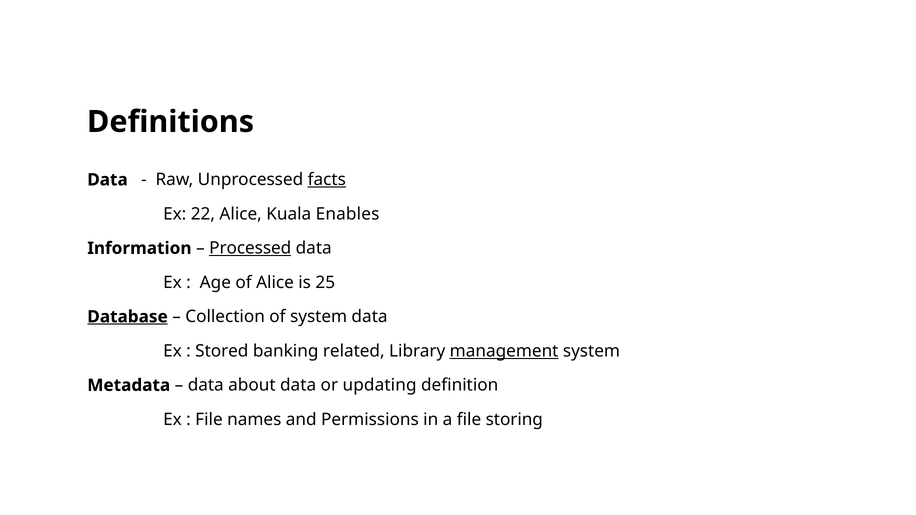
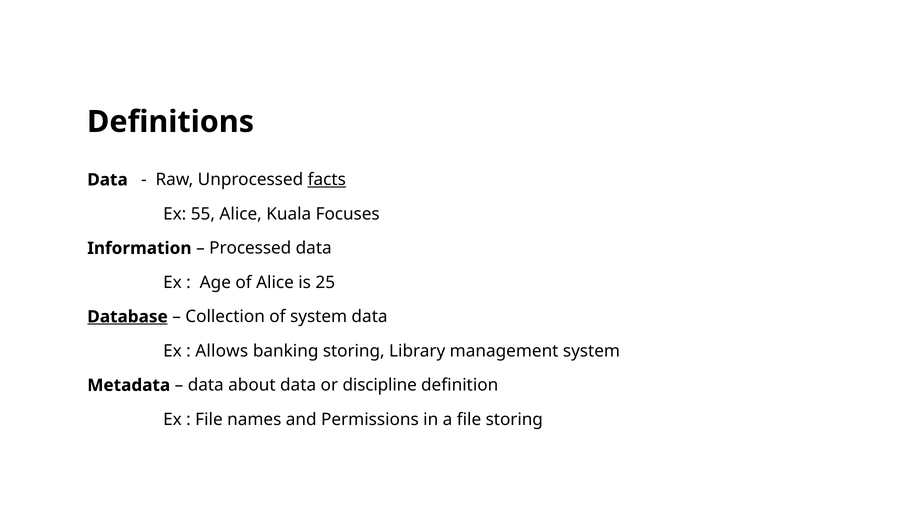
22: 22 -> 55 (203, 214)
Enables: Enables -> Focuses (348, 214)
Processed underline: present -> none (250, 248)
Stored: Stored -> Allows (222, 351)
banking related: related -> storing (354, 351)
management underline: present -> none (504, 351)
updating: updating -> discipline (380, 385)
